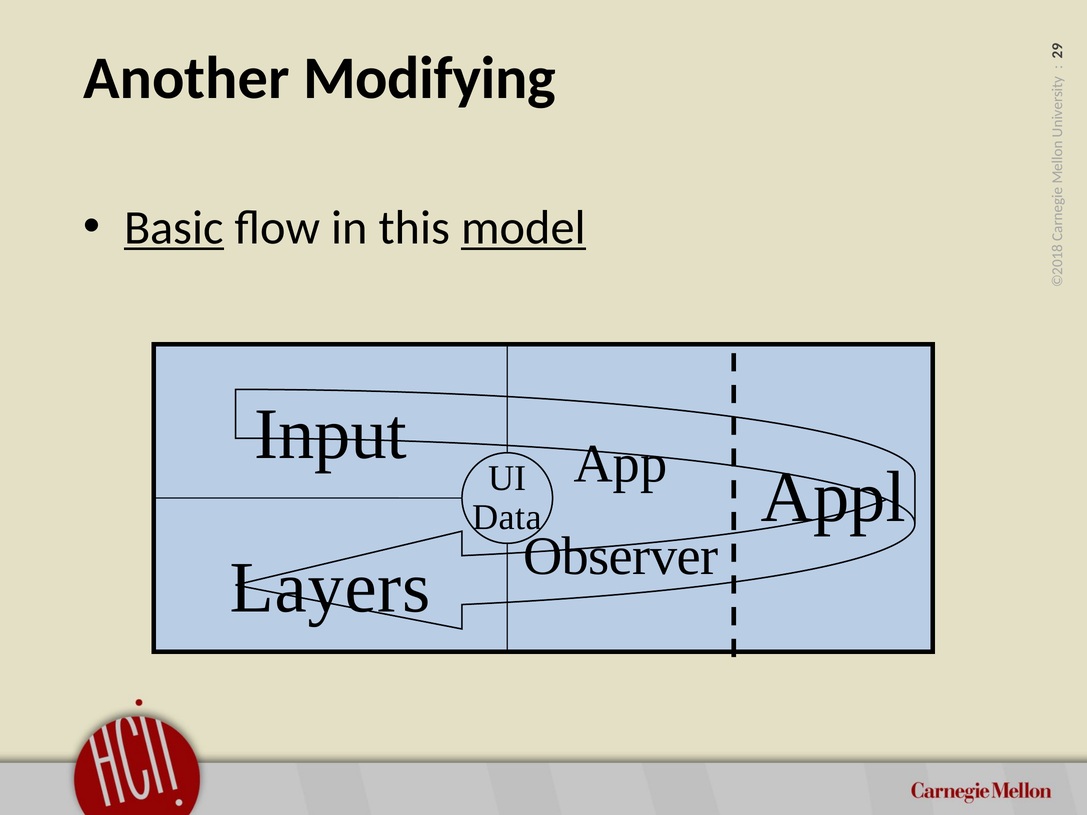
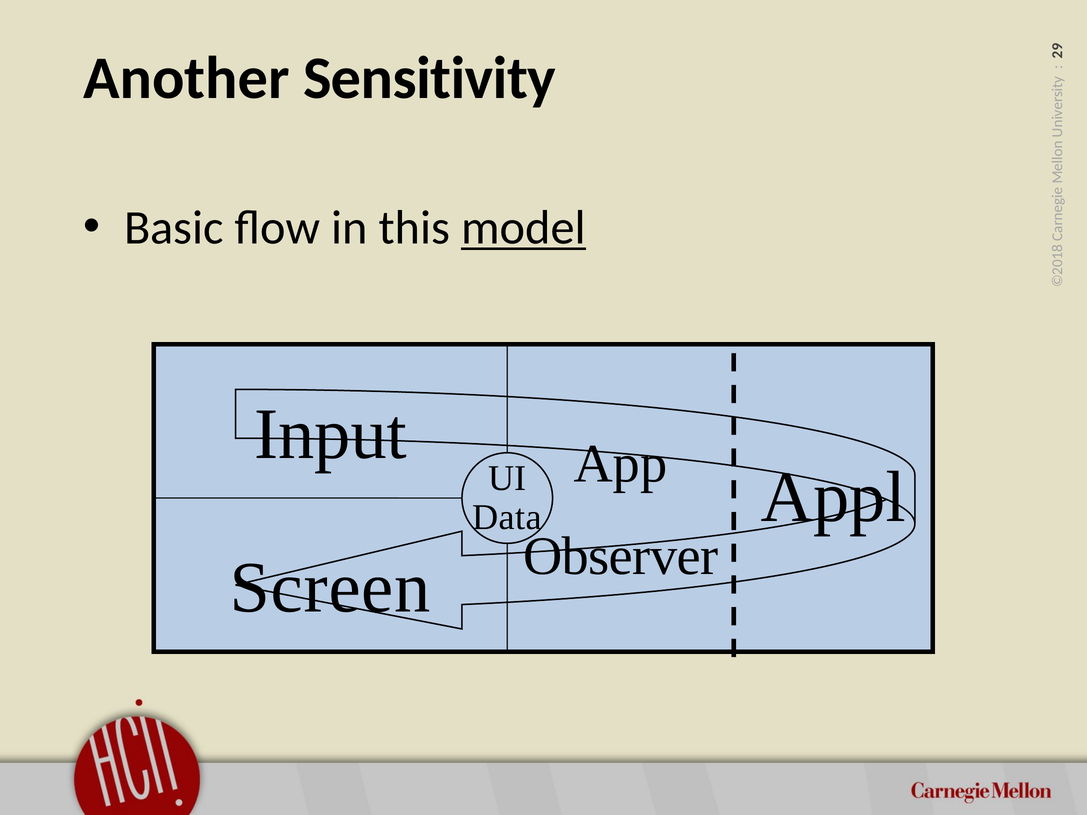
Modifying: Modifying -> Sensitivity (430, 79)
Basic underline: present -> none (174, 228)
Layers: Layers -> Screen (330, 588)
